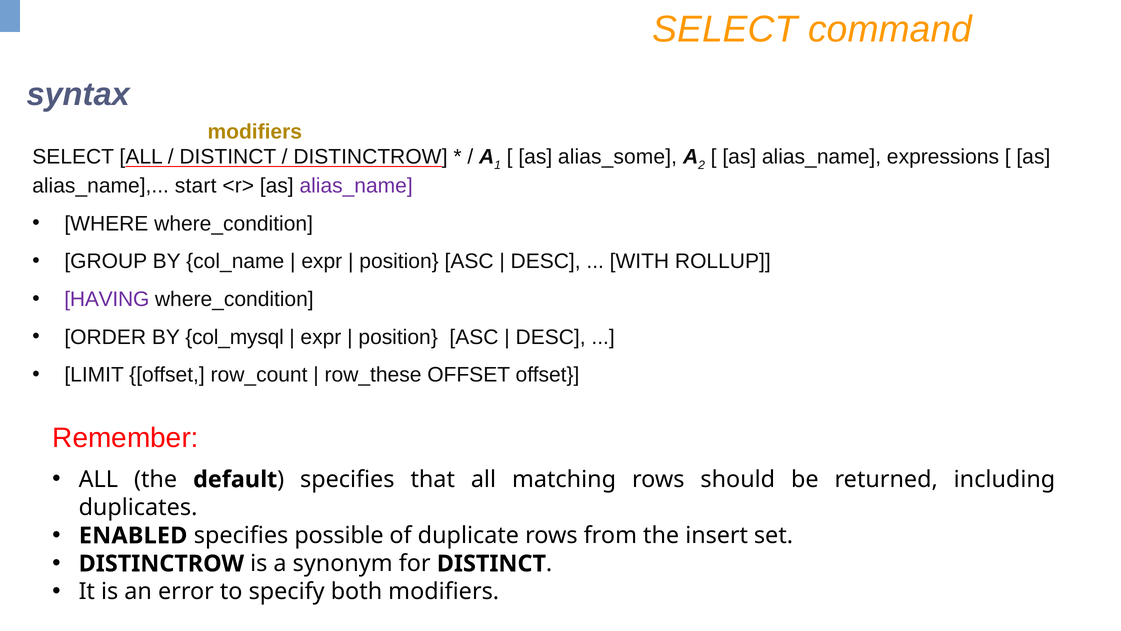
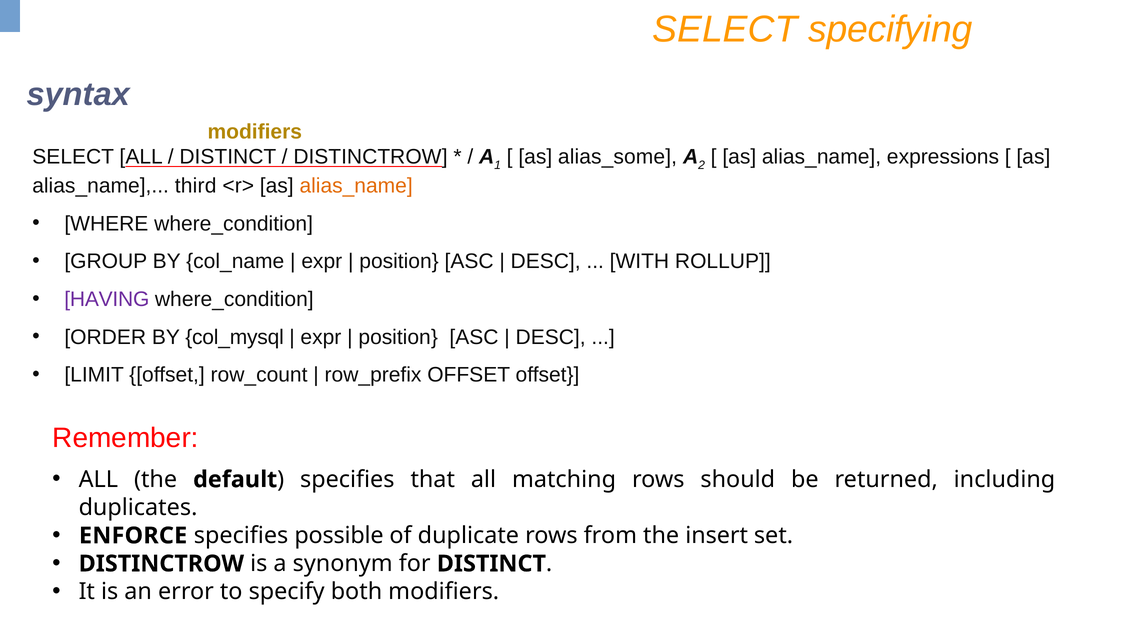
command: command -> specifying (890, 29)
start: start -> third (196, 186)
alias_name colour: purple -> orange (356, 186)
row_these: row_these -> row_prefix (373, 375)
ENABLED: ENABLED -> ENFORCE (133, 535)
